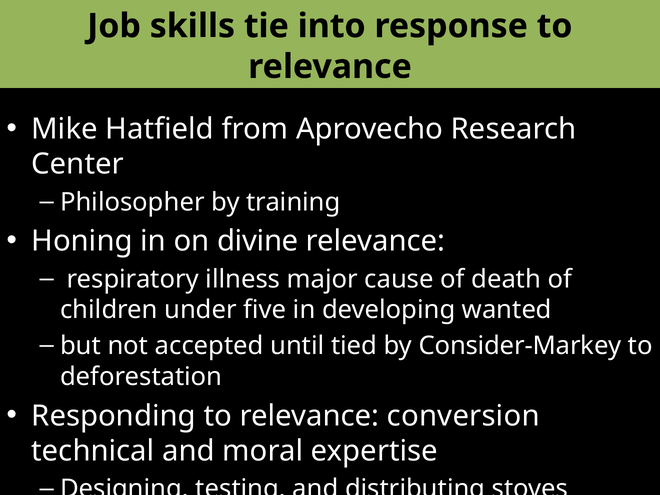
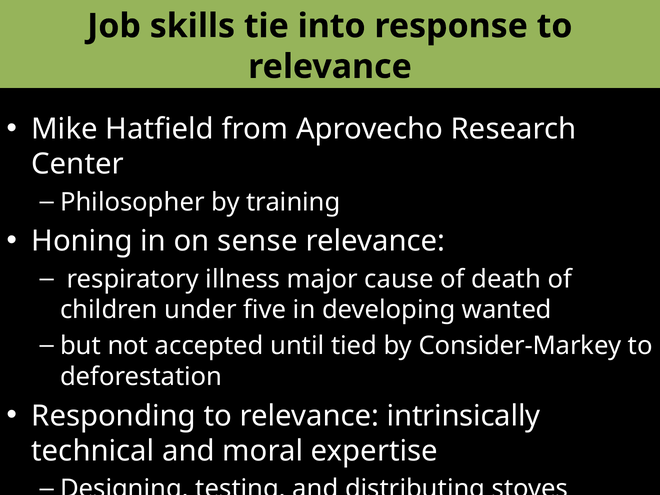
divine: divine -> sense (257, 241)
conversion: conversion -> intrinsically (464, 416)
